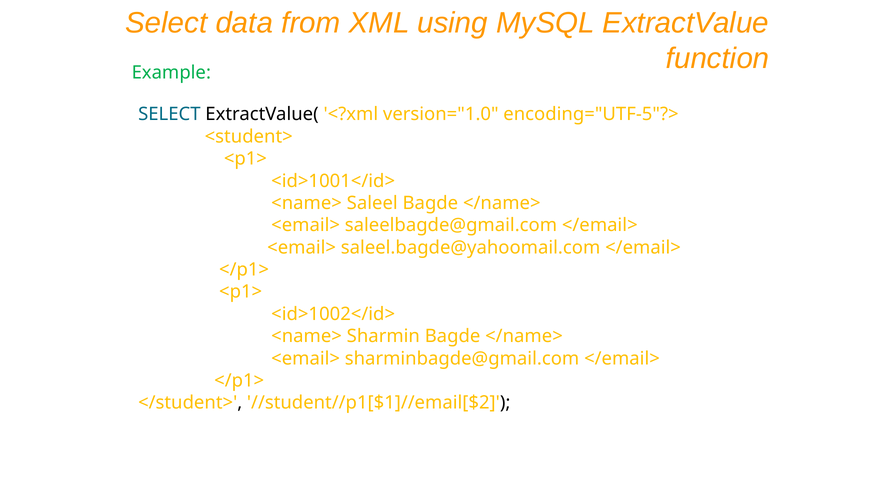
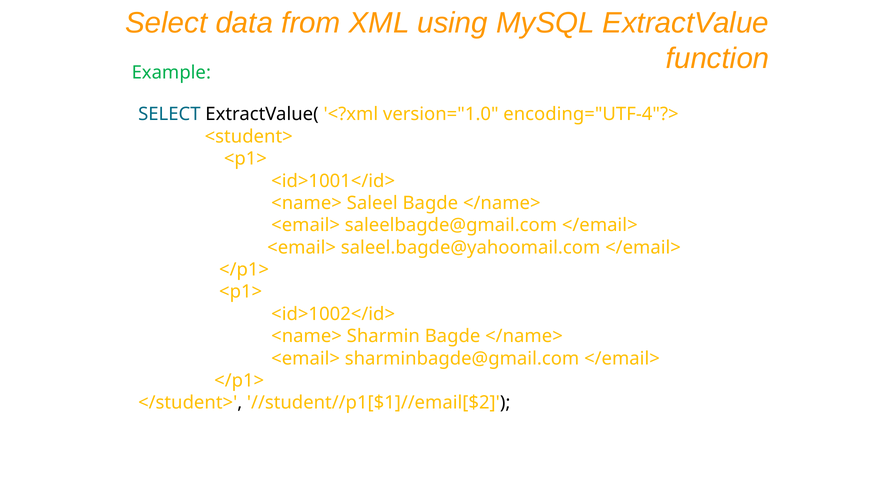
encoding="UTF-5"?>: encoding="UTF-5"?> -> encoding="UTF-4"?> (591, 114)
